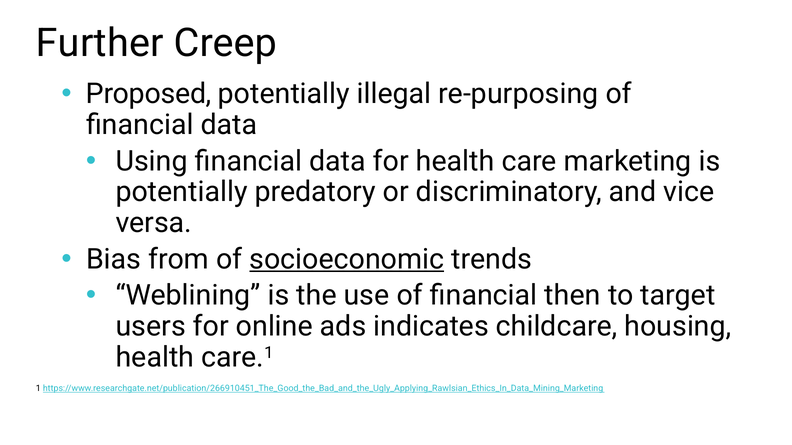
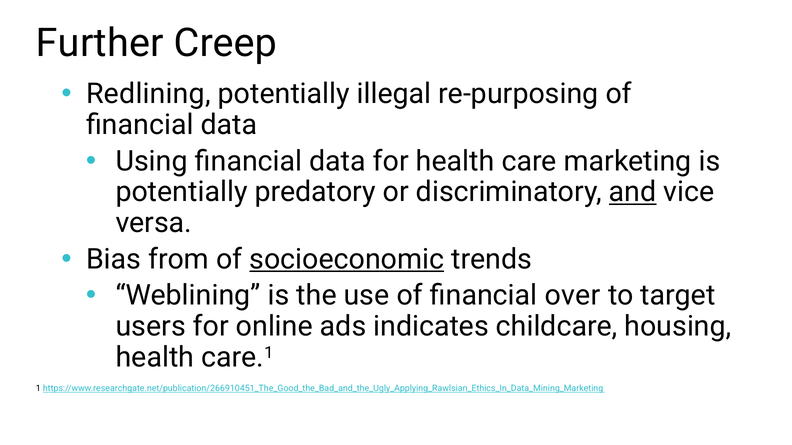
Proposed: Proposed -> Redlining (148, 94)
and underline: none -> present (633, 192)
then: then -> over (572, 296)
